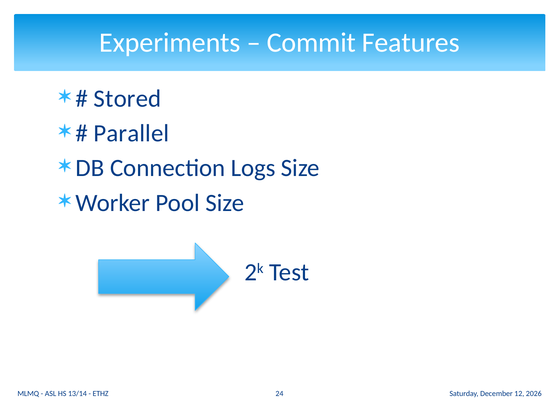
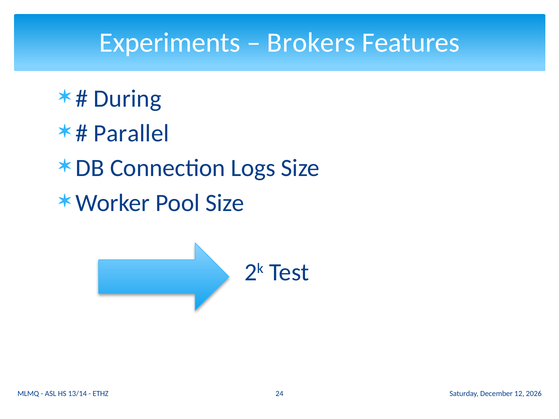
Commit: Commit -> Brokers (311, 43)
Stored: Stored -> During (128, 99)
